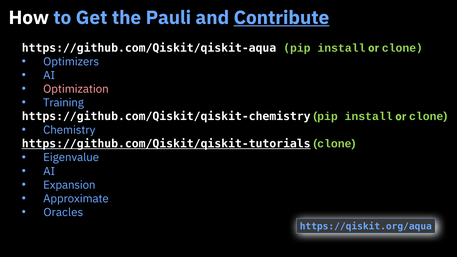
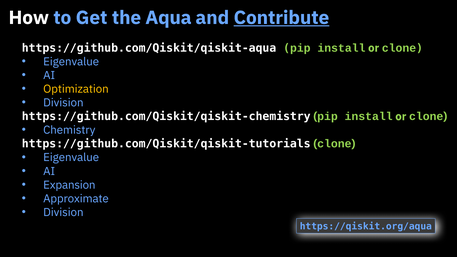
Pauli: Pauli -> Aqua (168, 18)
Optimizers: Optimizers -> Eigenvalue (71, 62)
Optimization colour: pink -> yellow (76, 89)
Training: Training -> Division (63, 103)
https://github.com/Qiskit/qiskit-tutorials underline: present -> none (166, 144)
Oracles: Oracles -> Division (63, 212)
